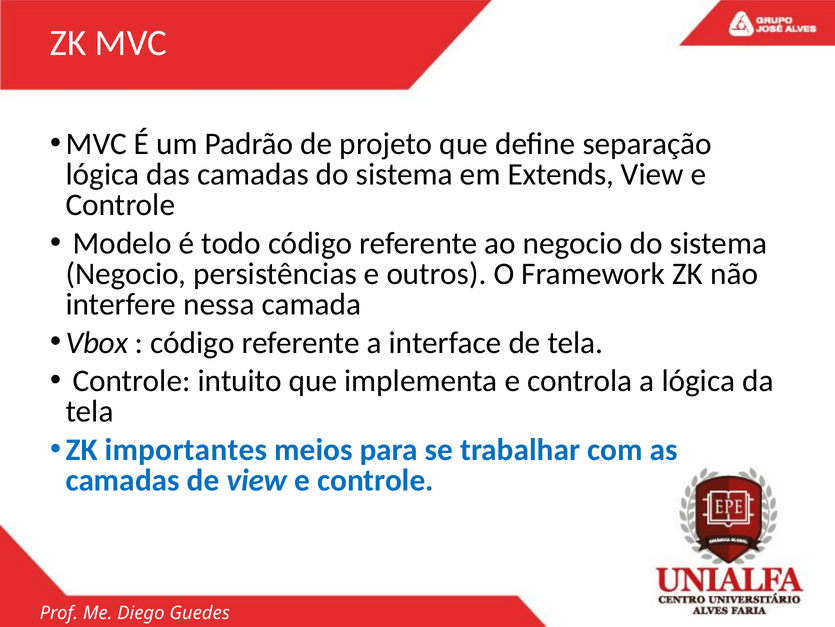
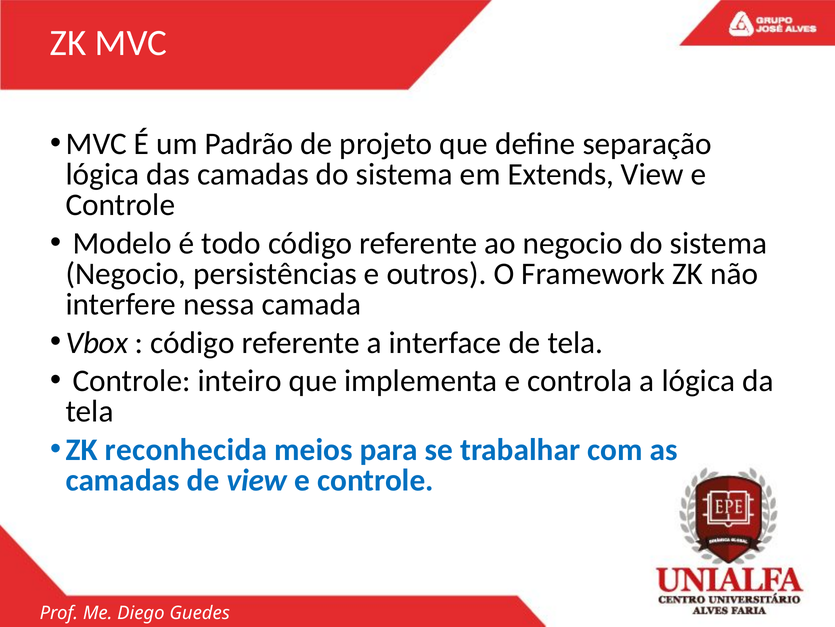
intuito: intuito -> inteiro (240, 381)
importantes: importantes -> reconhecida (186, 449)
